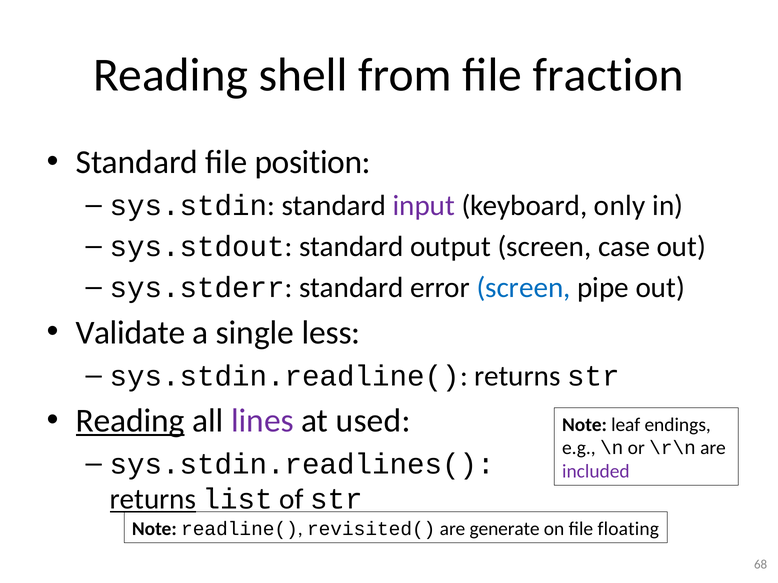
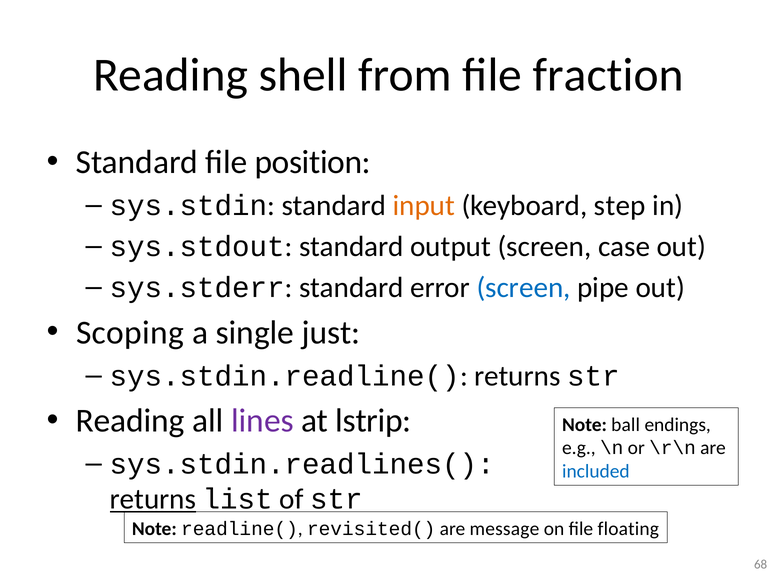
input colour: purple -> orange (424, 206)
only: only -> step (620, 206)
Validate: Validate -> Scoping (130, 333)
less: less -> just (331, 333)
Reading underline: present -> none (130, 421)
used: used -> lstrip (373, 421)
leaf: leaf -> ball (626, 425)
included colour: purple -> blue (596, 472)
generate: generate -> message (504, 529)
